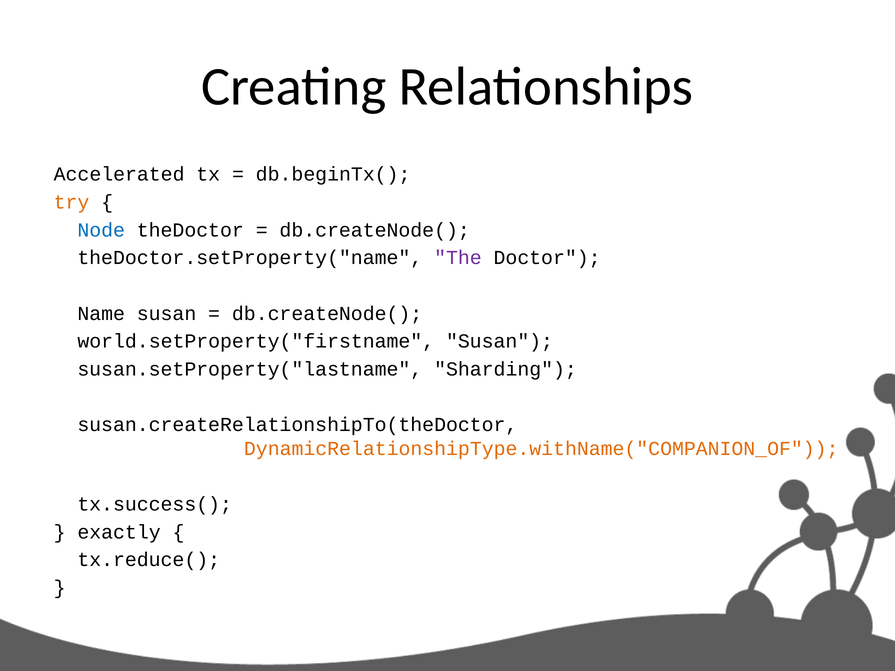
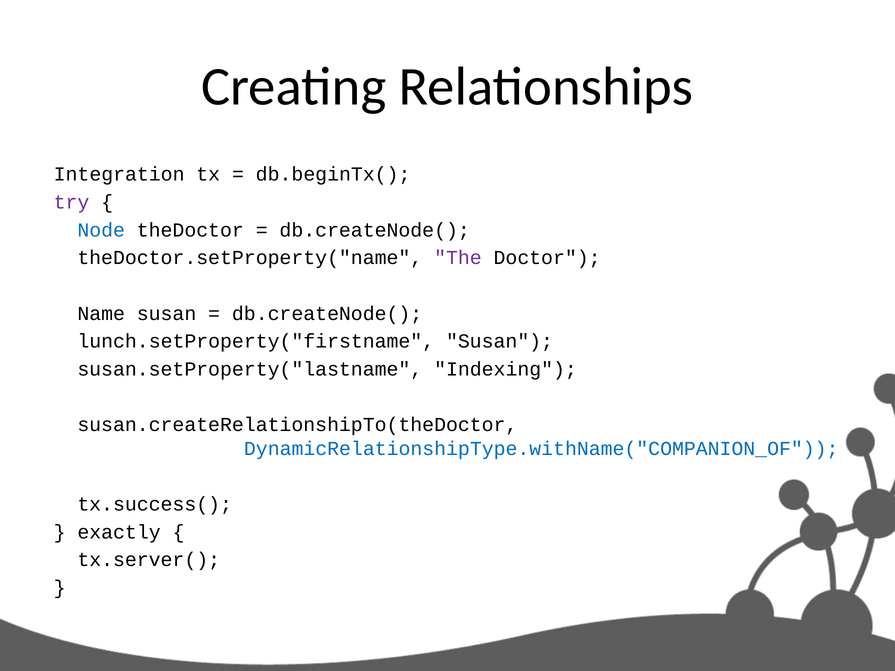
Accelerated: Accelerated -> Integration (119, 174)
try colour: orange -> purple (72, 202)
world.setProperty("firstname: world.setProperty("firstname -> lunch.setProperty("firstname (256, 341)
Sharding: Sharding -> Indexing (506, 369)
DynamicRelationshipType.withName("COMPANION_OF colour: orange -> blue (541, 449)
tx.reduce(: tx.reduce( -> tx.server( (149, 560)
